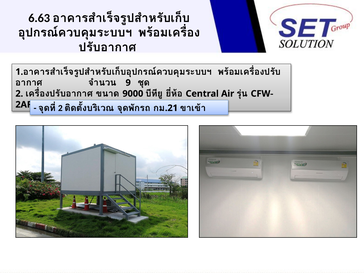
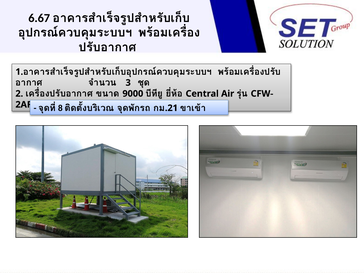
6.63: 6.63 -> 6.67 (39, 18)
9: 9 -> 3 (128, 83)
2: 2 -> 8 (60, 108)
